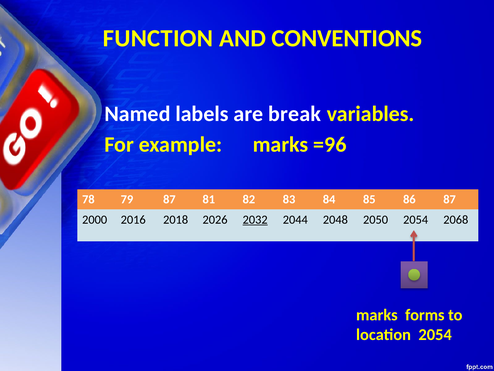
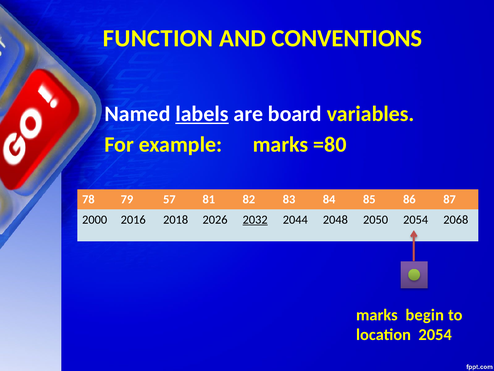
labels underline: none -> present (202, 114)
break: break -> board (295, 114)
=96: =96 -> =80 (330, 144)
79 87: 87 -> 57 (169, 199)
forms: forms -> begin (425, 314)
